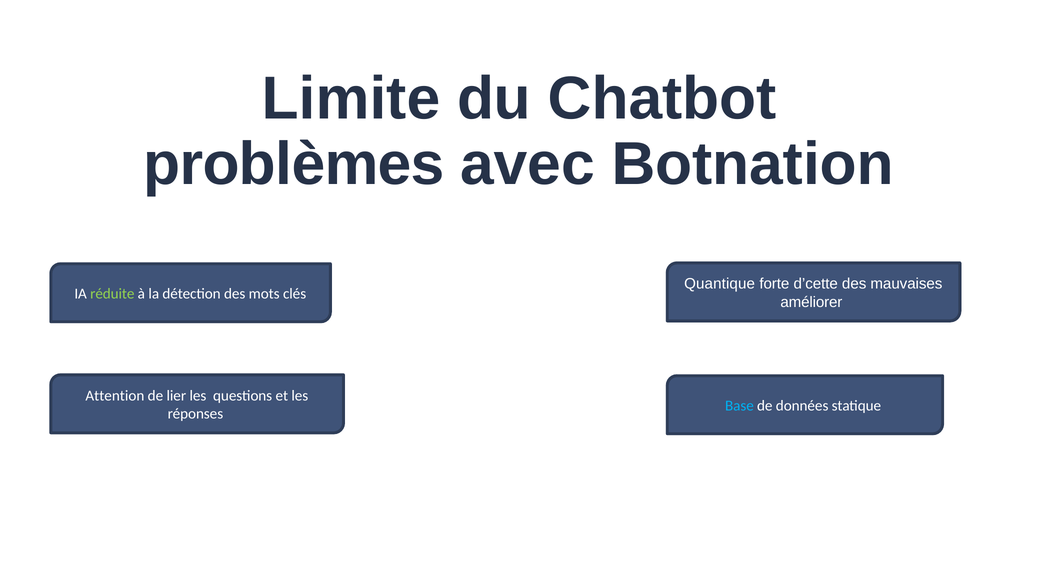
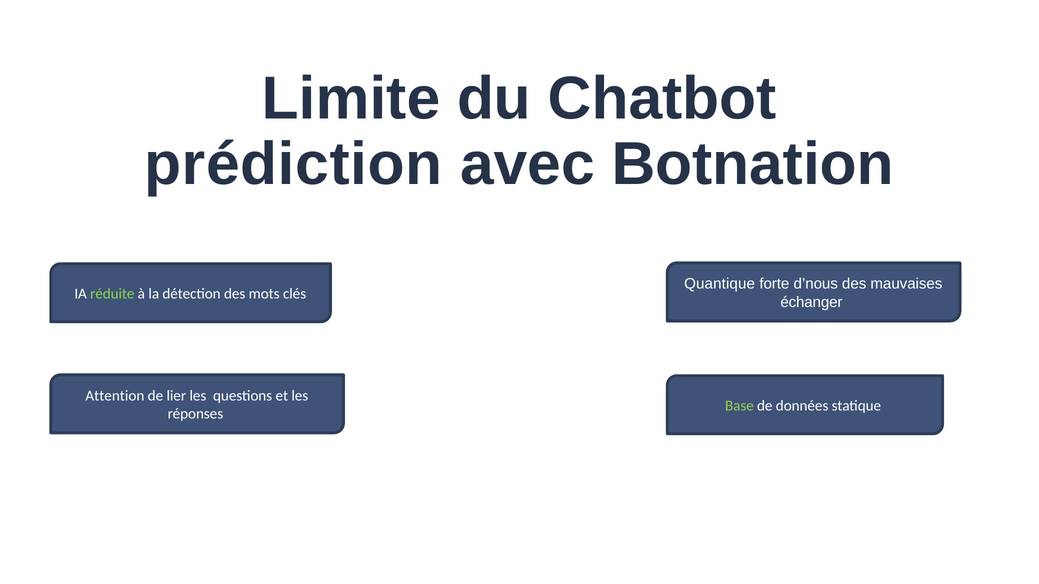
problèmes: problèmes -> prédiction (293, 164)
d’cette: d’cette -> d’nous (816, 284)
améliorer: améliorer -> échanger (811, 302)
Base colour: light blue -> light green (739, 406)
